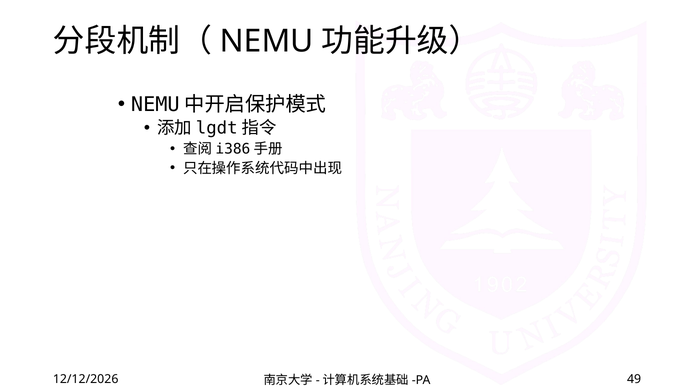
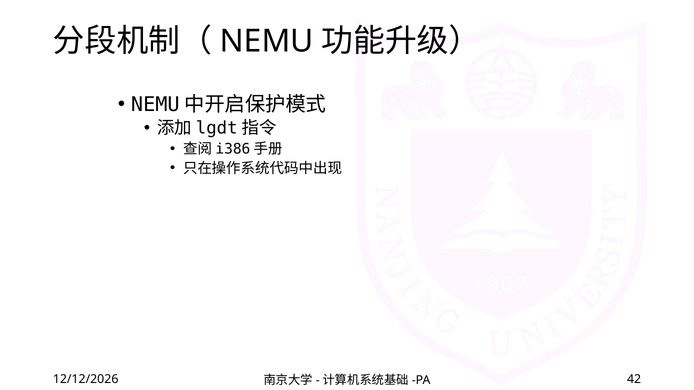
49: 49 -> 42 (634, 380)
